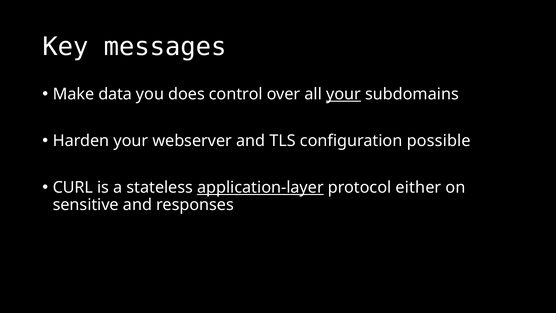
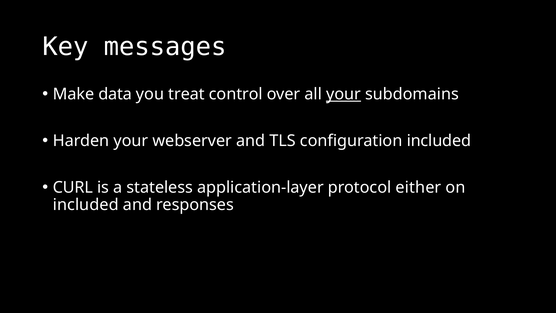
does: does -> treat (186, 94)
configuration possible: possible -> included (439, 141)
application-layer underline: present -> none (260, 187)
sensitive: sensitive -> included (86, 205)
